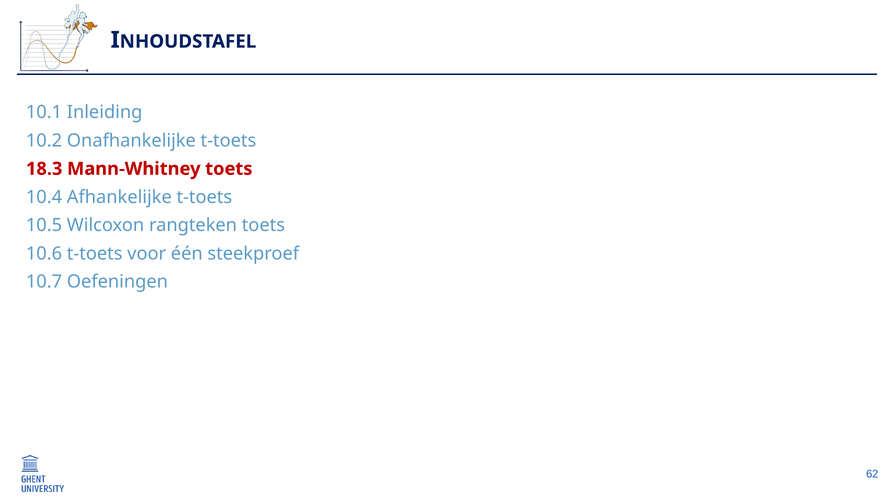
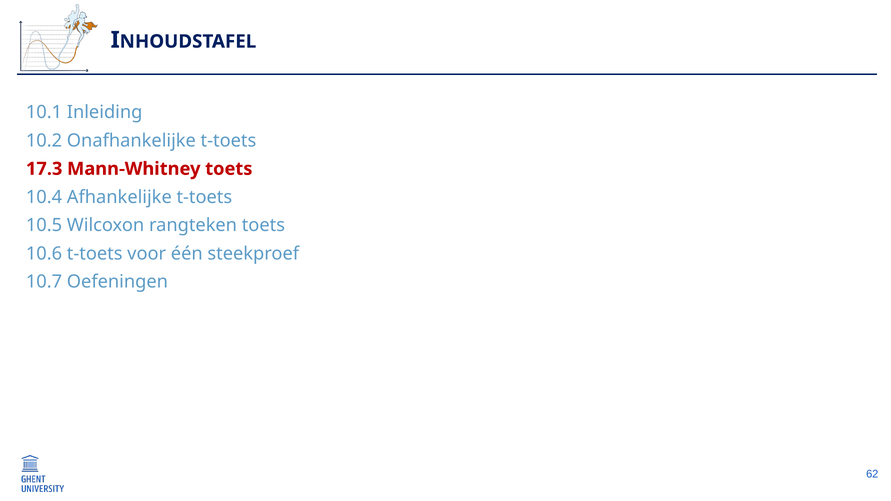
18.3: 18.3 -> 17.3 (44, 169)
